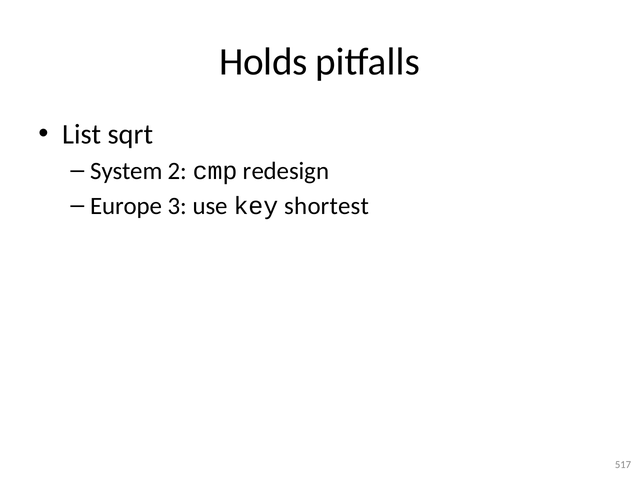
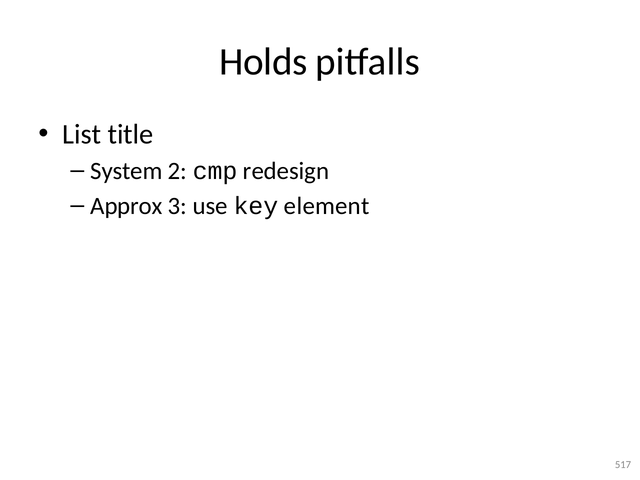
sqrt: sqrt -> title (131, 134)
Europe: Europe -> Approx (126, 206)
shortest: shortest -> element (327, 206)
